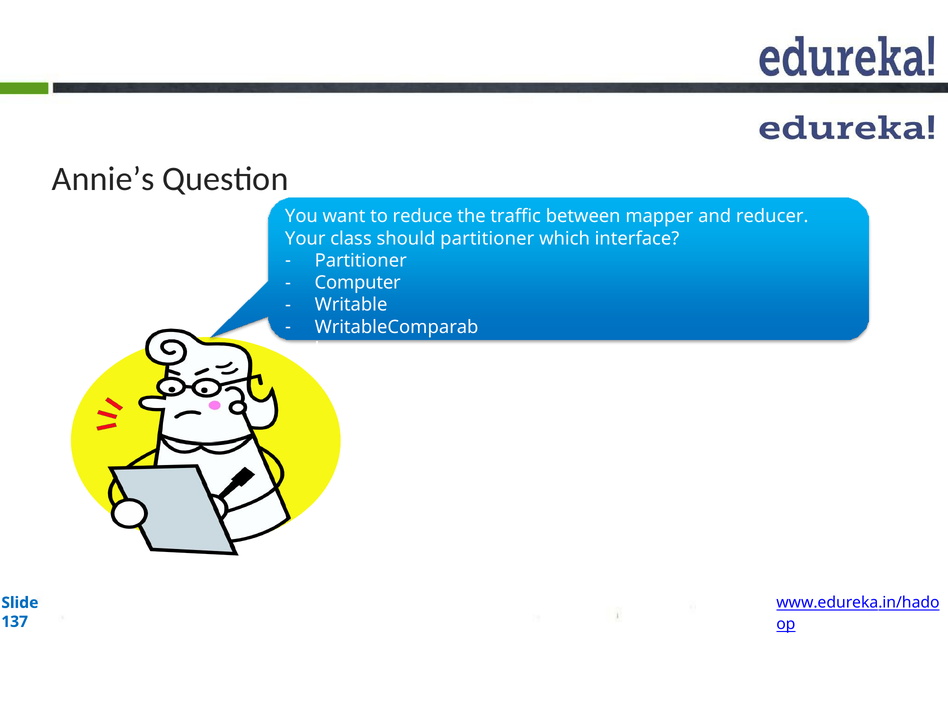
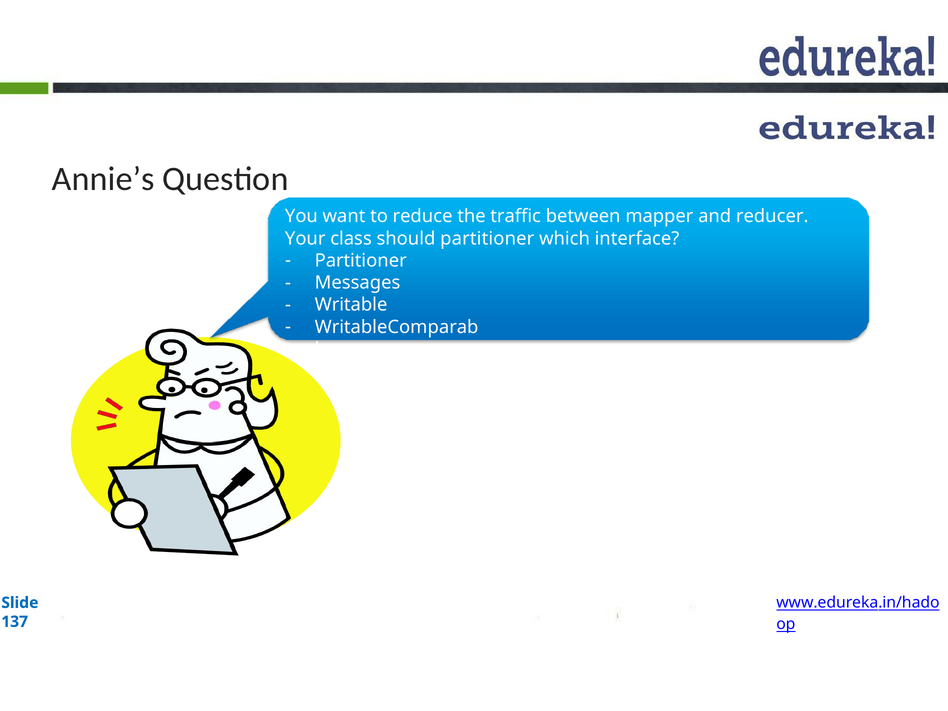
Computer: Computer -> Messages (358, 283)
